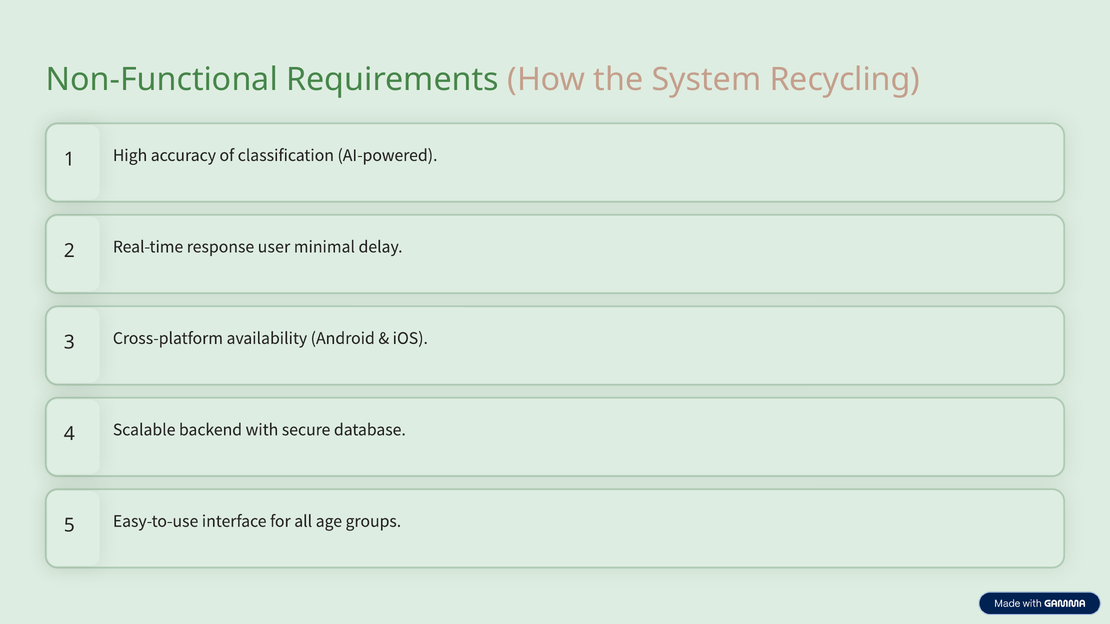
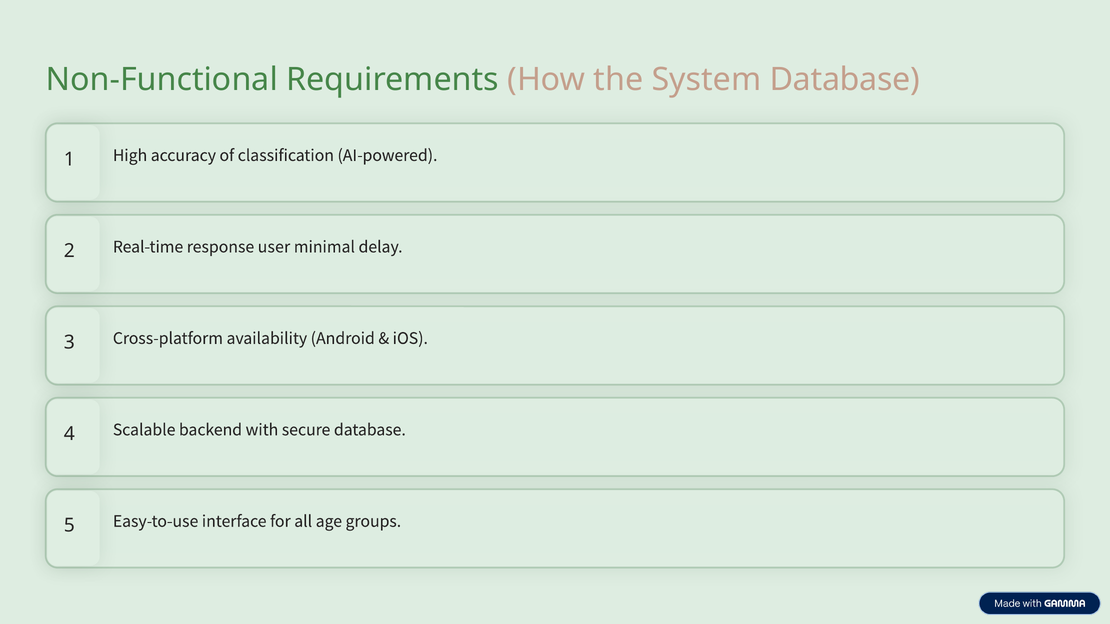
System Recycling: Recycling -> Database (845, 80)
